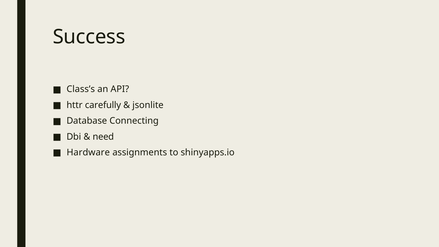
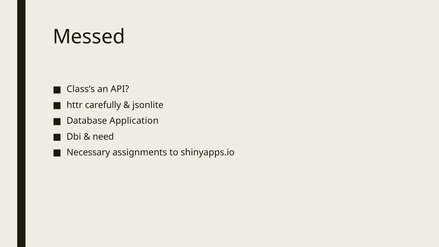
Success: Success -> Messed (89, 37)
Connecting: Connecting -> Application (134, 121)
Hardware: Hardware -> Necessary (88, 152)
